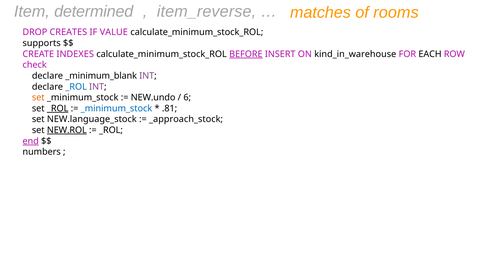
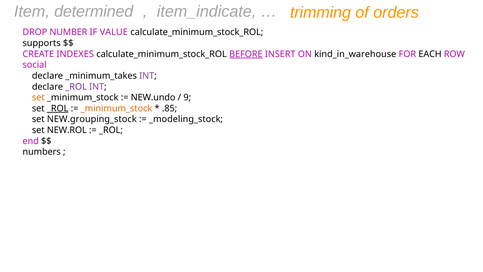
item_reverse: item_reverse -> item_indicate (207, 11)
matches: matches -> trimming (321, 13)
rooms: rooms -> orders (396, 13)
CREATES: CREATES -> NUMBER (68, 32)
check: check -> social (35, 65)
_minimum_blank: _minimum_blank -> _minimum_takes (101, 76)
_ROL colour: blue -> purple (76, 87)
6: 6 -> 9 (187, 97)
_minimum_stock colour: blue -> orange (116, 108)
.81: .81 -> .85 (170, 108)
NEW.language_stock: NEW.language_stock -> NEW.grouping_stock (92, 119)
_approach_stock: _approach_stock -> _modeling_stock (186, 119)
NEW.ROL underline: present -> none (67, 130)
end underline: present -> none (31, 141)
